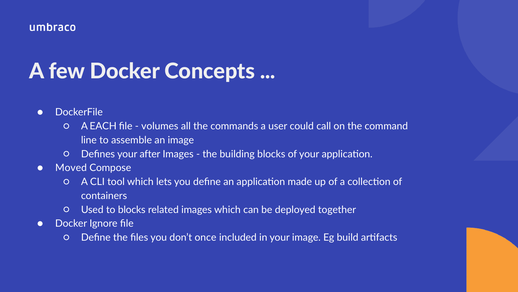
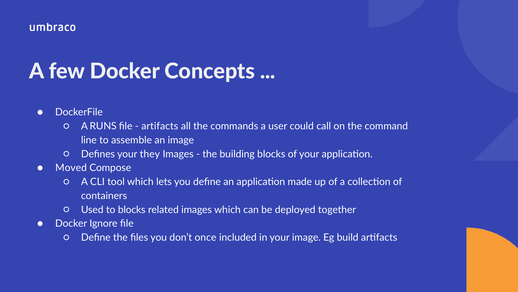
EACH: EACH -> RUNS (103, 126)
volumes: volumes -> artifacts (160, 126)
after: after -> they (150, 154)
